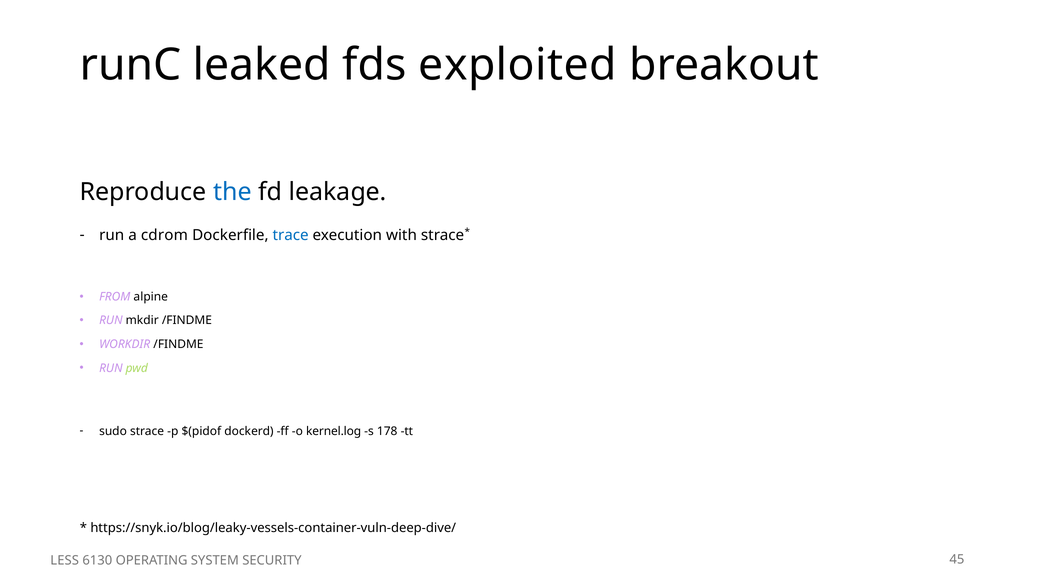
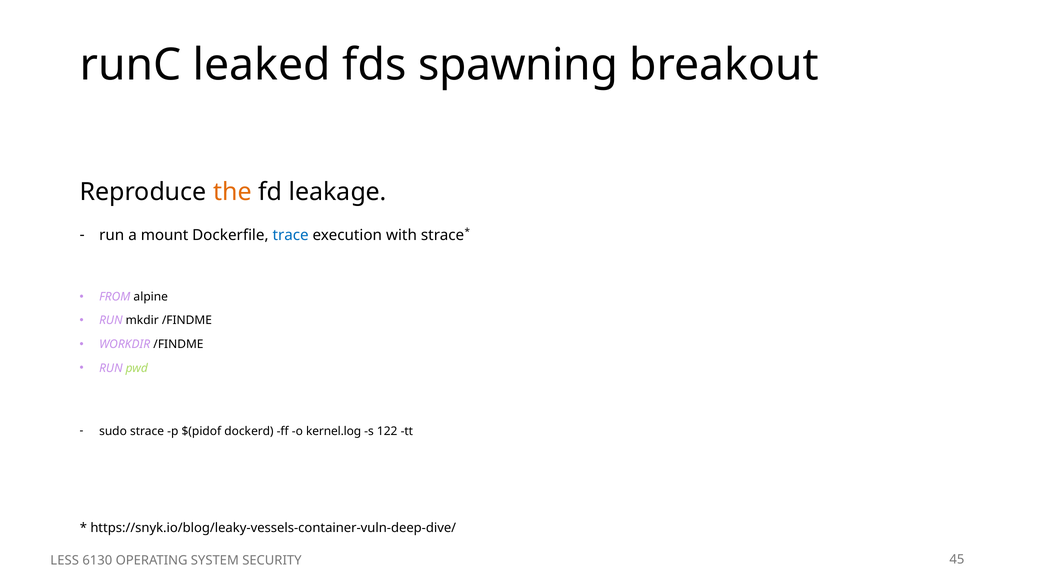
exploited: exploited -> spawning (518, 65)
the colour: blue -> orange (232, 192)
cdrom: cdrom -> mount (165, 235)
178: 178 -> 122 (387, 431)
